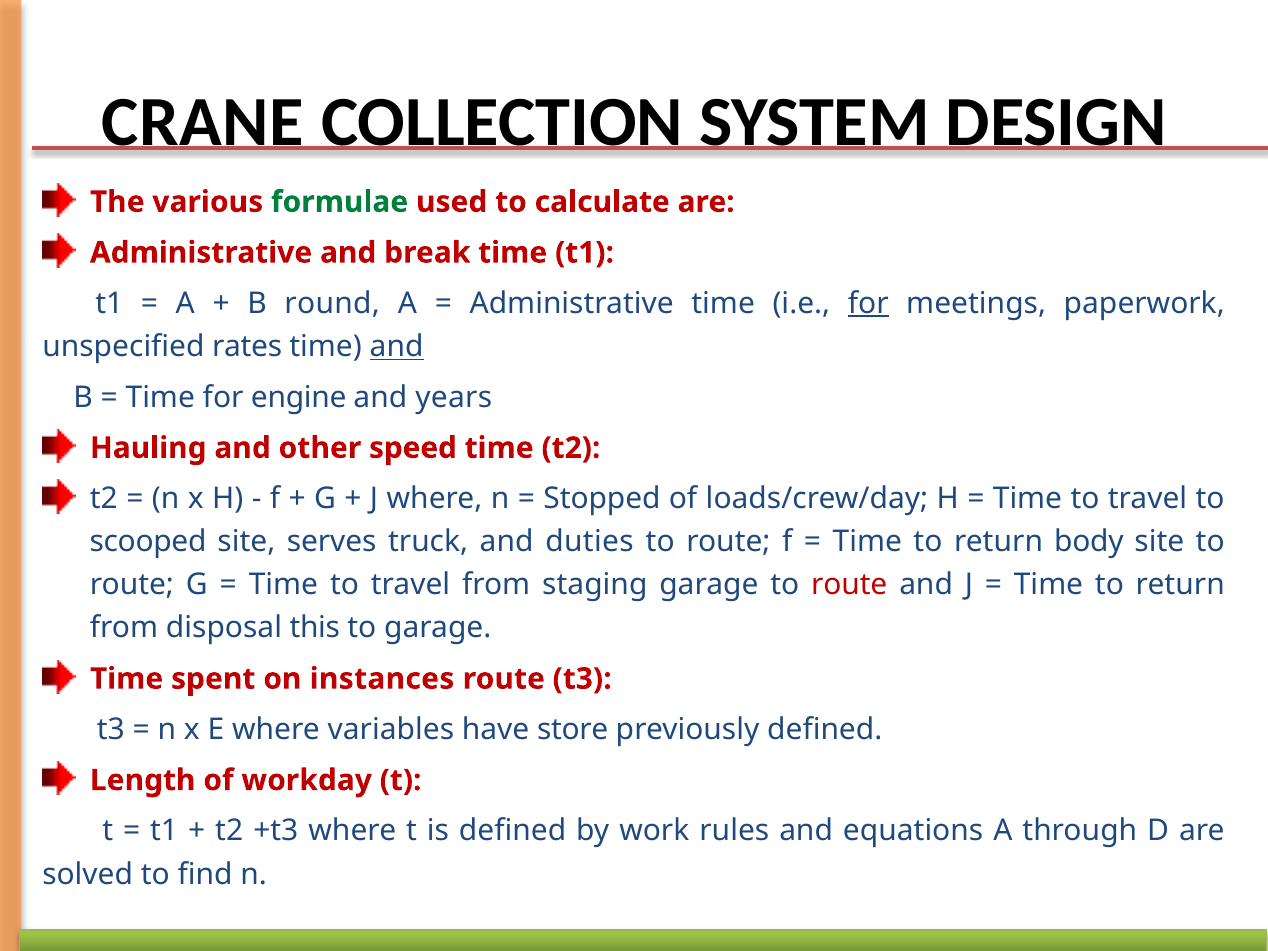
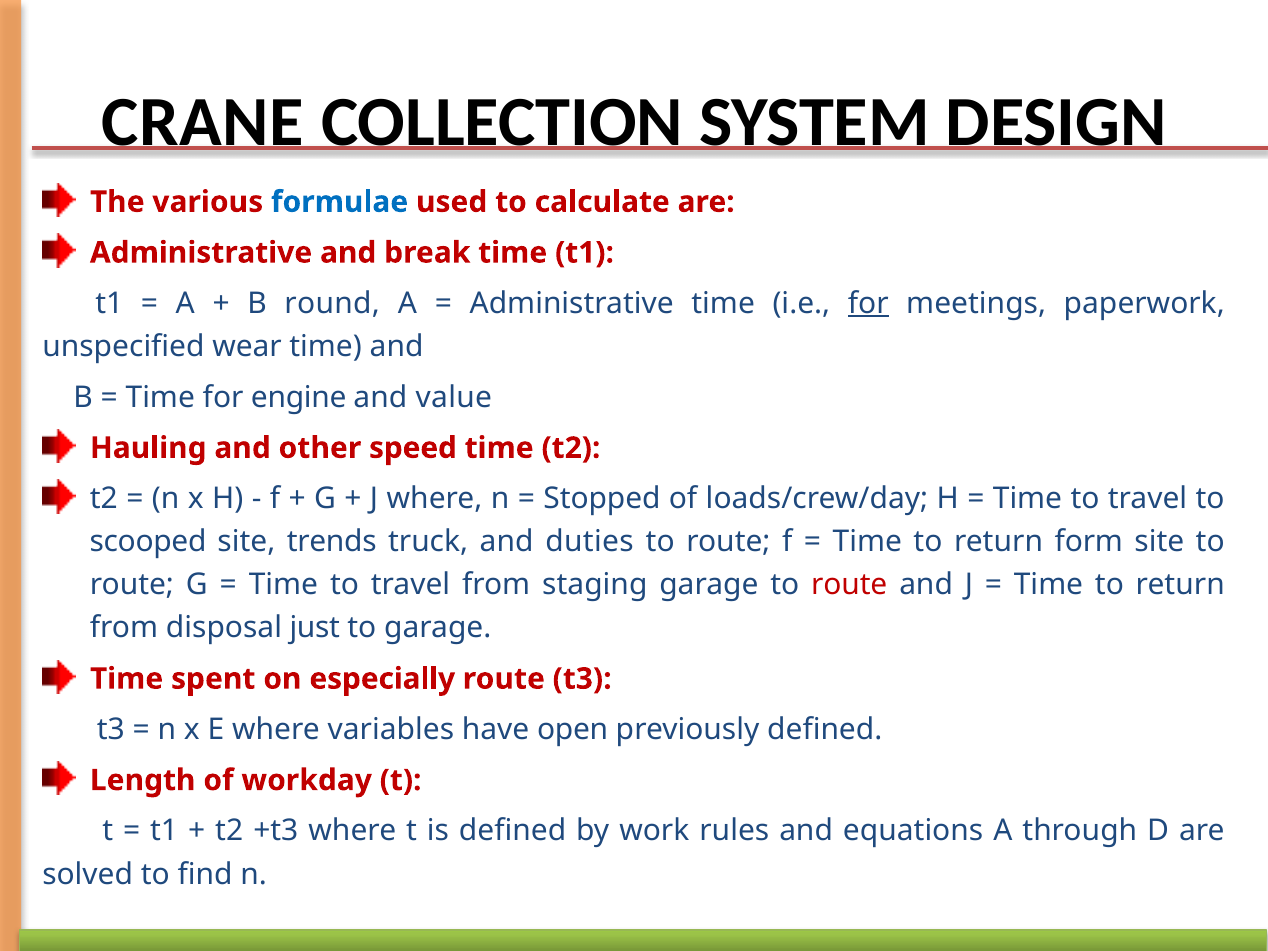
formulae colour: green -> blue (340, 202)
rates: rates -> wear (247, 347)
and underline: present -> none (397, 347)
years: years -> value (454, 397)
serves: serves -> trends (332, 542)
body: body -> form (1089, 542)
this: this -> just (315, 628)
instances: instances -> especially (382, 679)
store: store -> open (573, 730)
